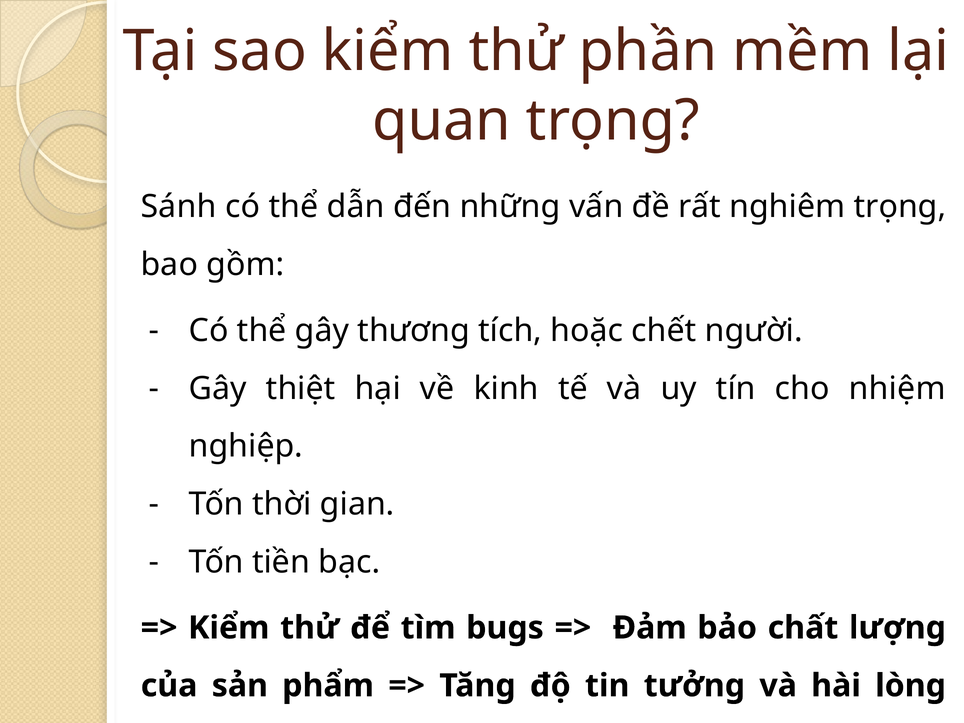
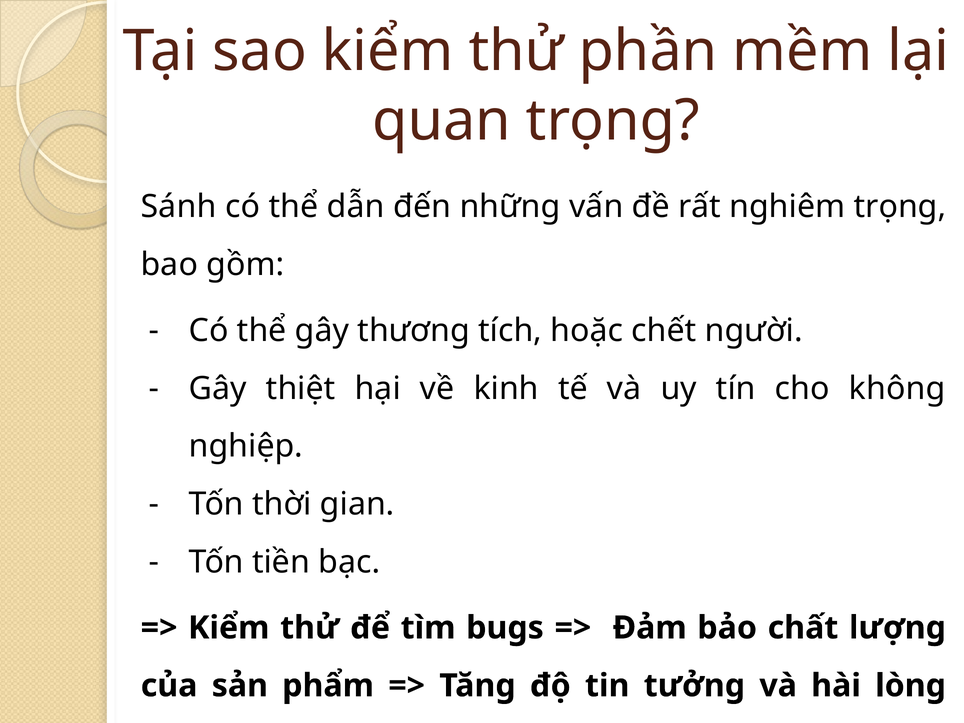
nhiệm: nhiệm -> không (897, 388)
